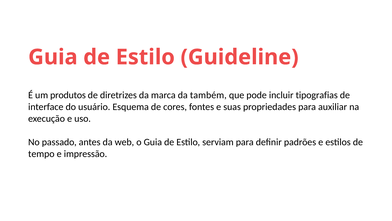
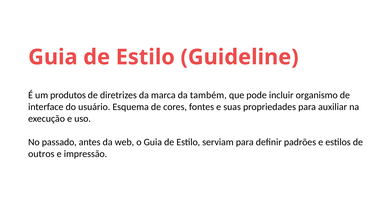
tipografias: tipografias -> organismo (317, 95)
tempo: tempo -> outros (41, 154)
